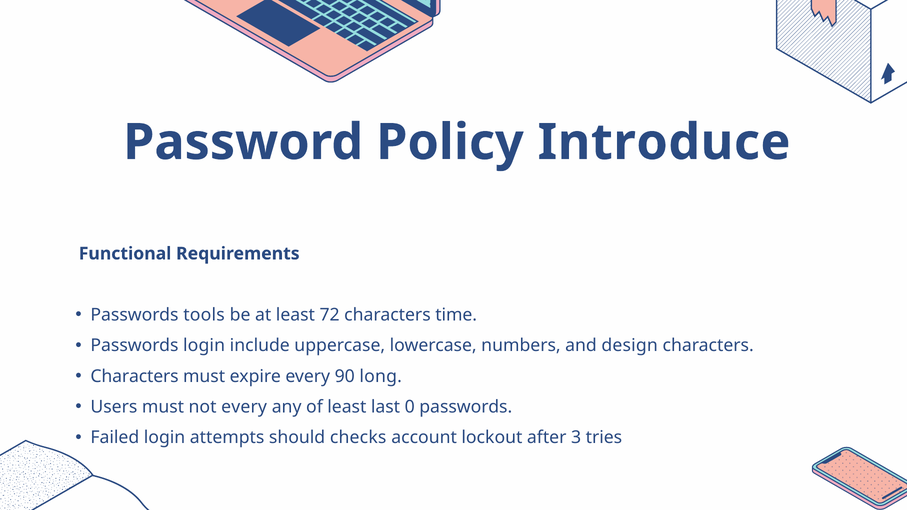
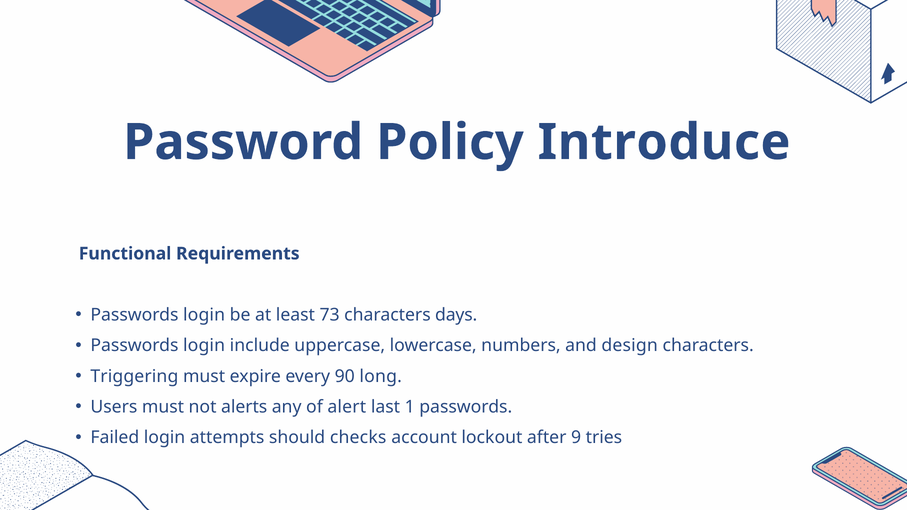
tools: tools -> login (204, 315)
72: 72 -> 73 (330, 315)
time: time -> days (456, 315)
Characters: Characters -> Triggering (134, 376)
not every: every -> alerts (244, 407)
of least: least -> alert (347, 407)
0: 0 -> 1 (410, 407)
3: 3 -> 9 (576, 438)
